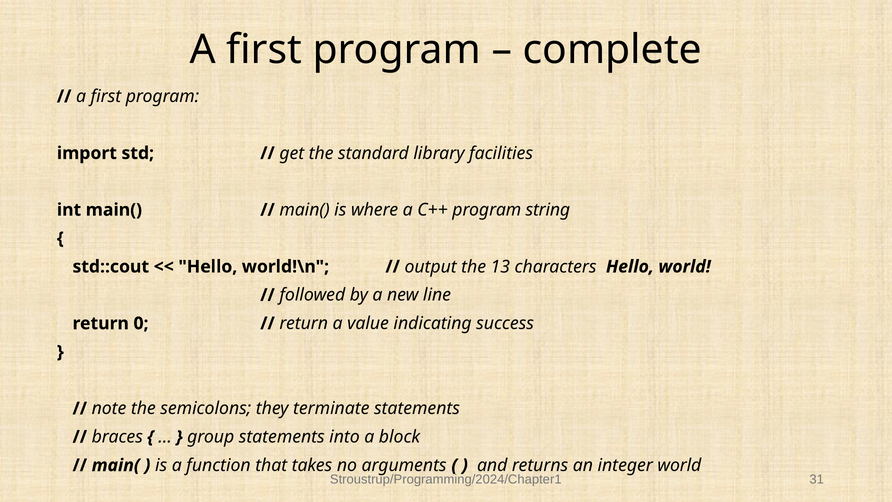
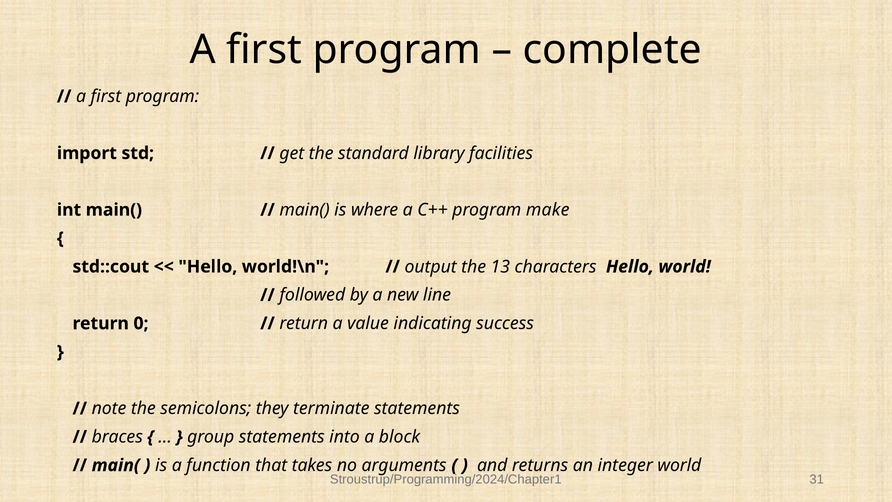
string: string -> make (548, 210)
